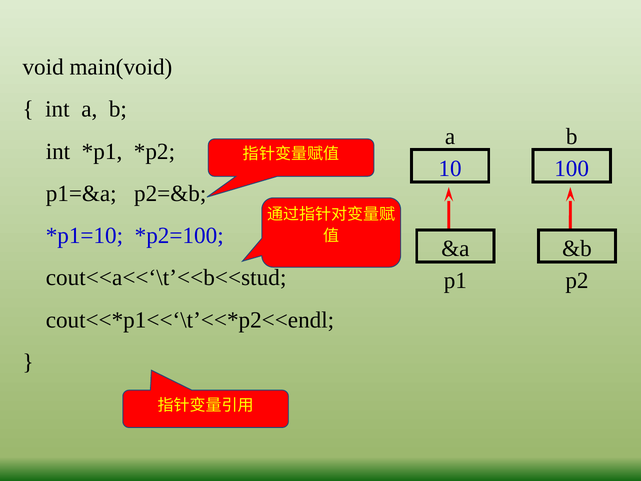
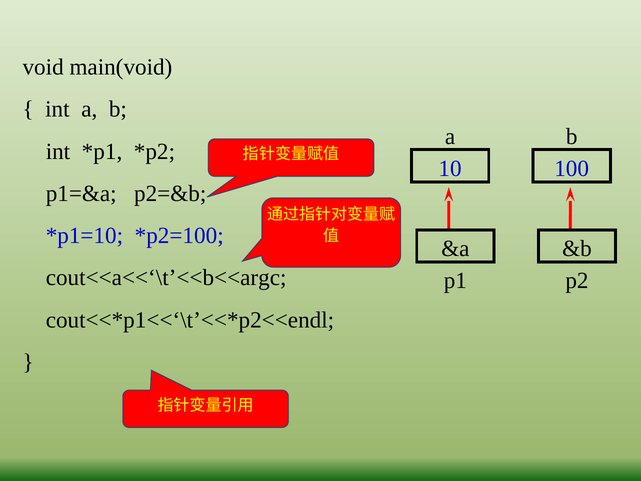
cout<<a<<‘\t’<<b<<stud: cout<<a<<‘\t’<<b<<stud -> cout<<a<<‘\t’<<b<<argc (166, 278)
